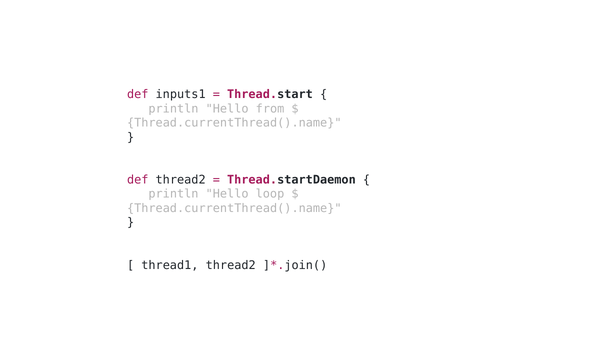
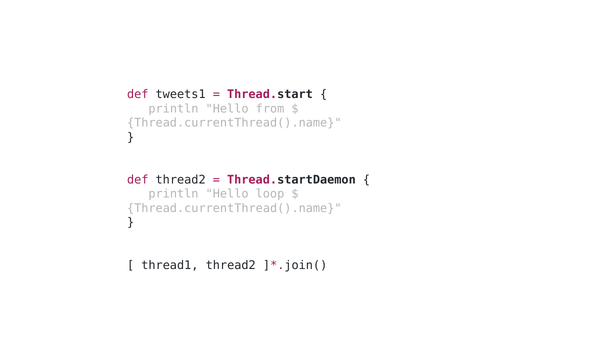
inputs1: inputs1 -> tweets1 (181, 94)
